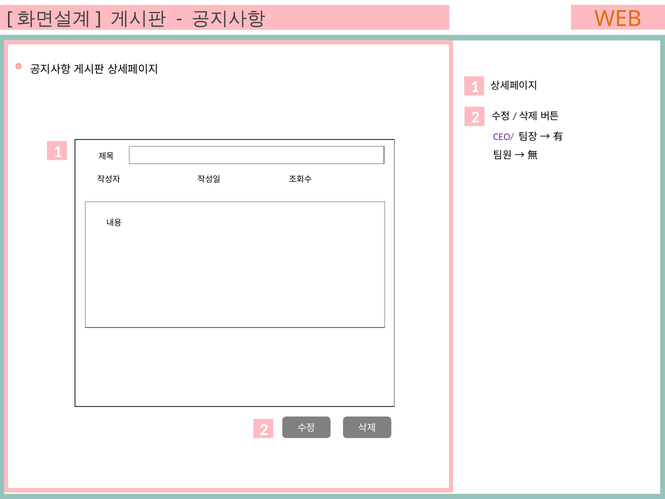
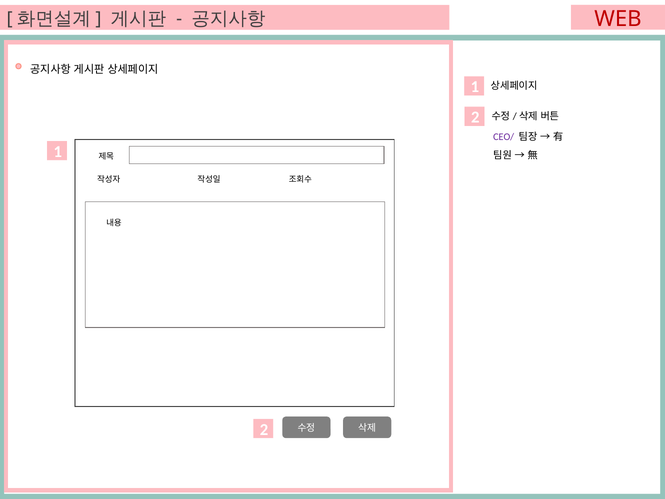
WEB colour: orange -> red (618, 19)
